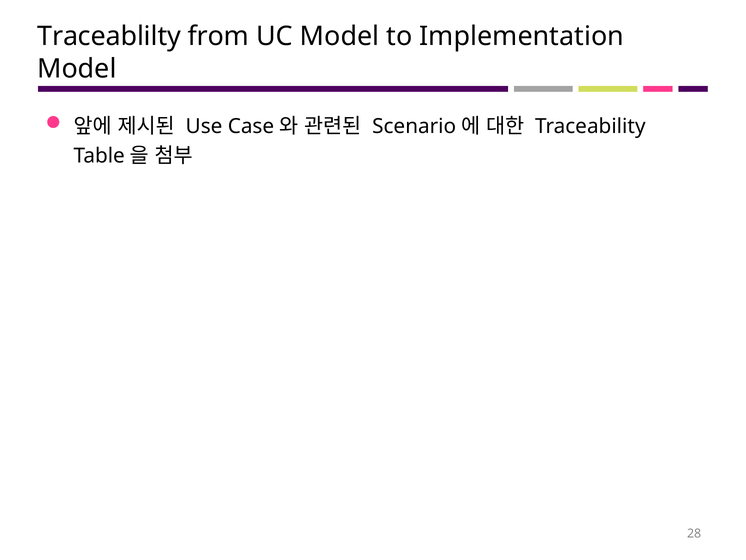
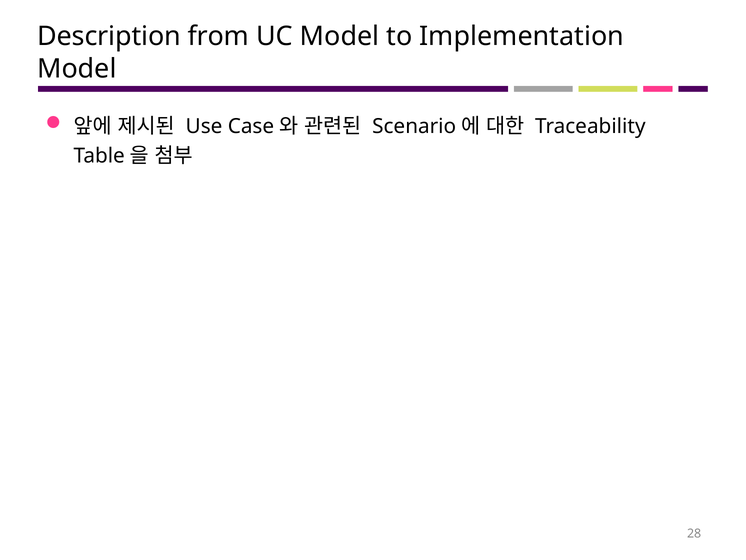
Traceablilty: Traceablilty -> Description (109, 36)
